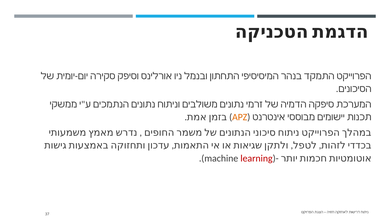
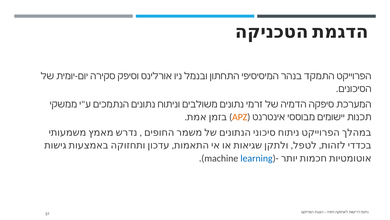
learning colour: red -> blue (256, 158)
